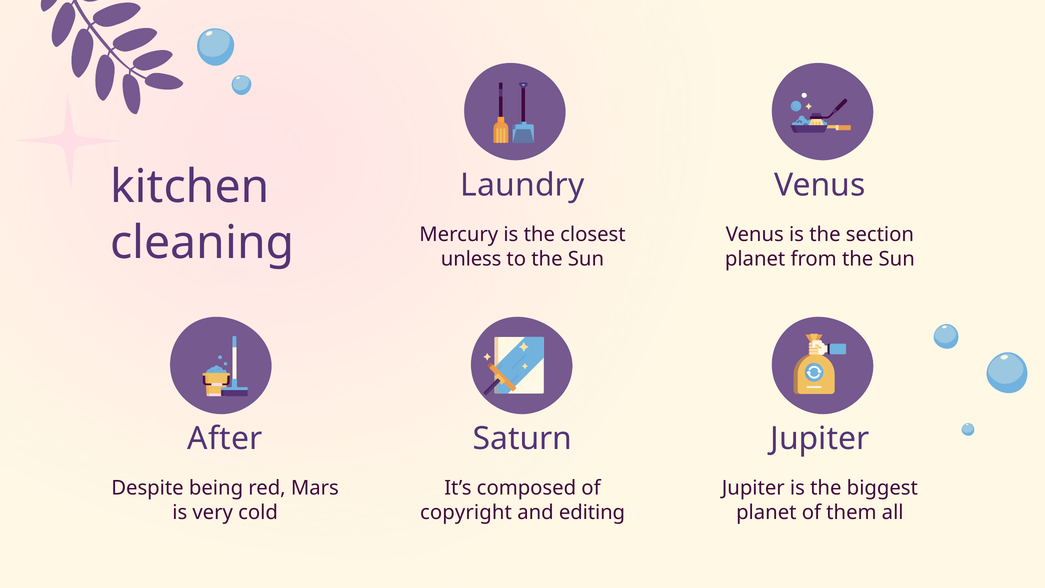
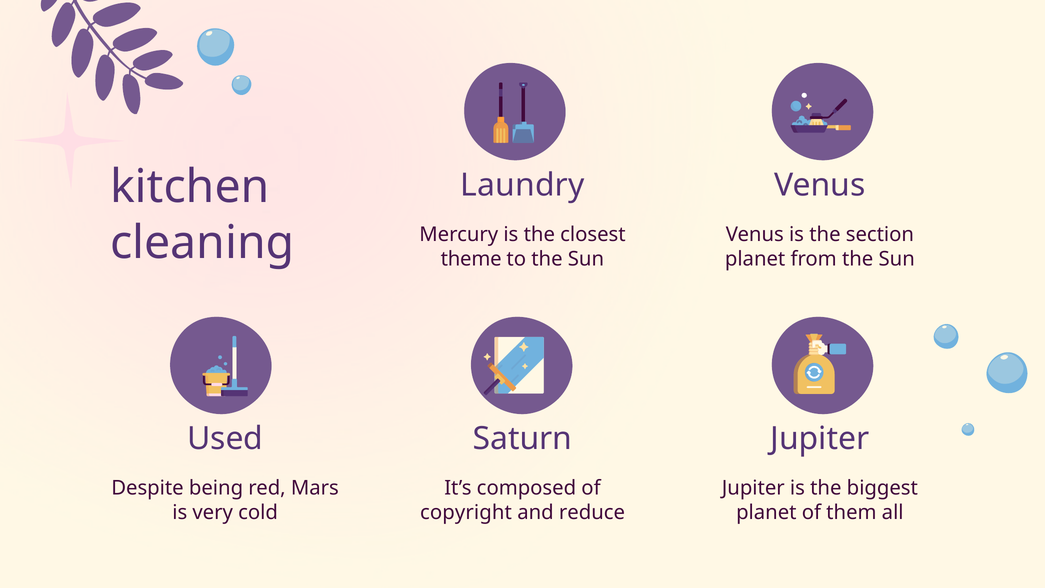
unless: unless -> theme (471, 259)
After: After -> Used (225, 438)
editing: editing -> reduce (592, 512)
